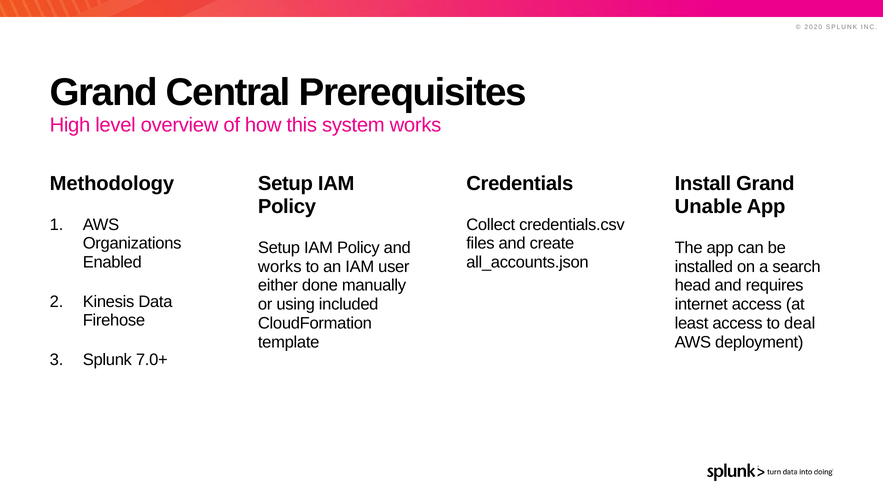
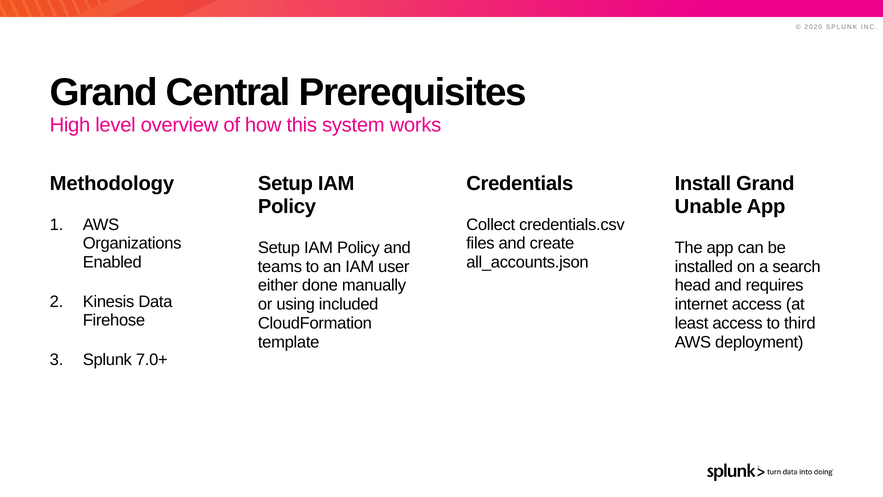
works: works -> teams (280, 266)
deal: deal -> third (800, 323)
